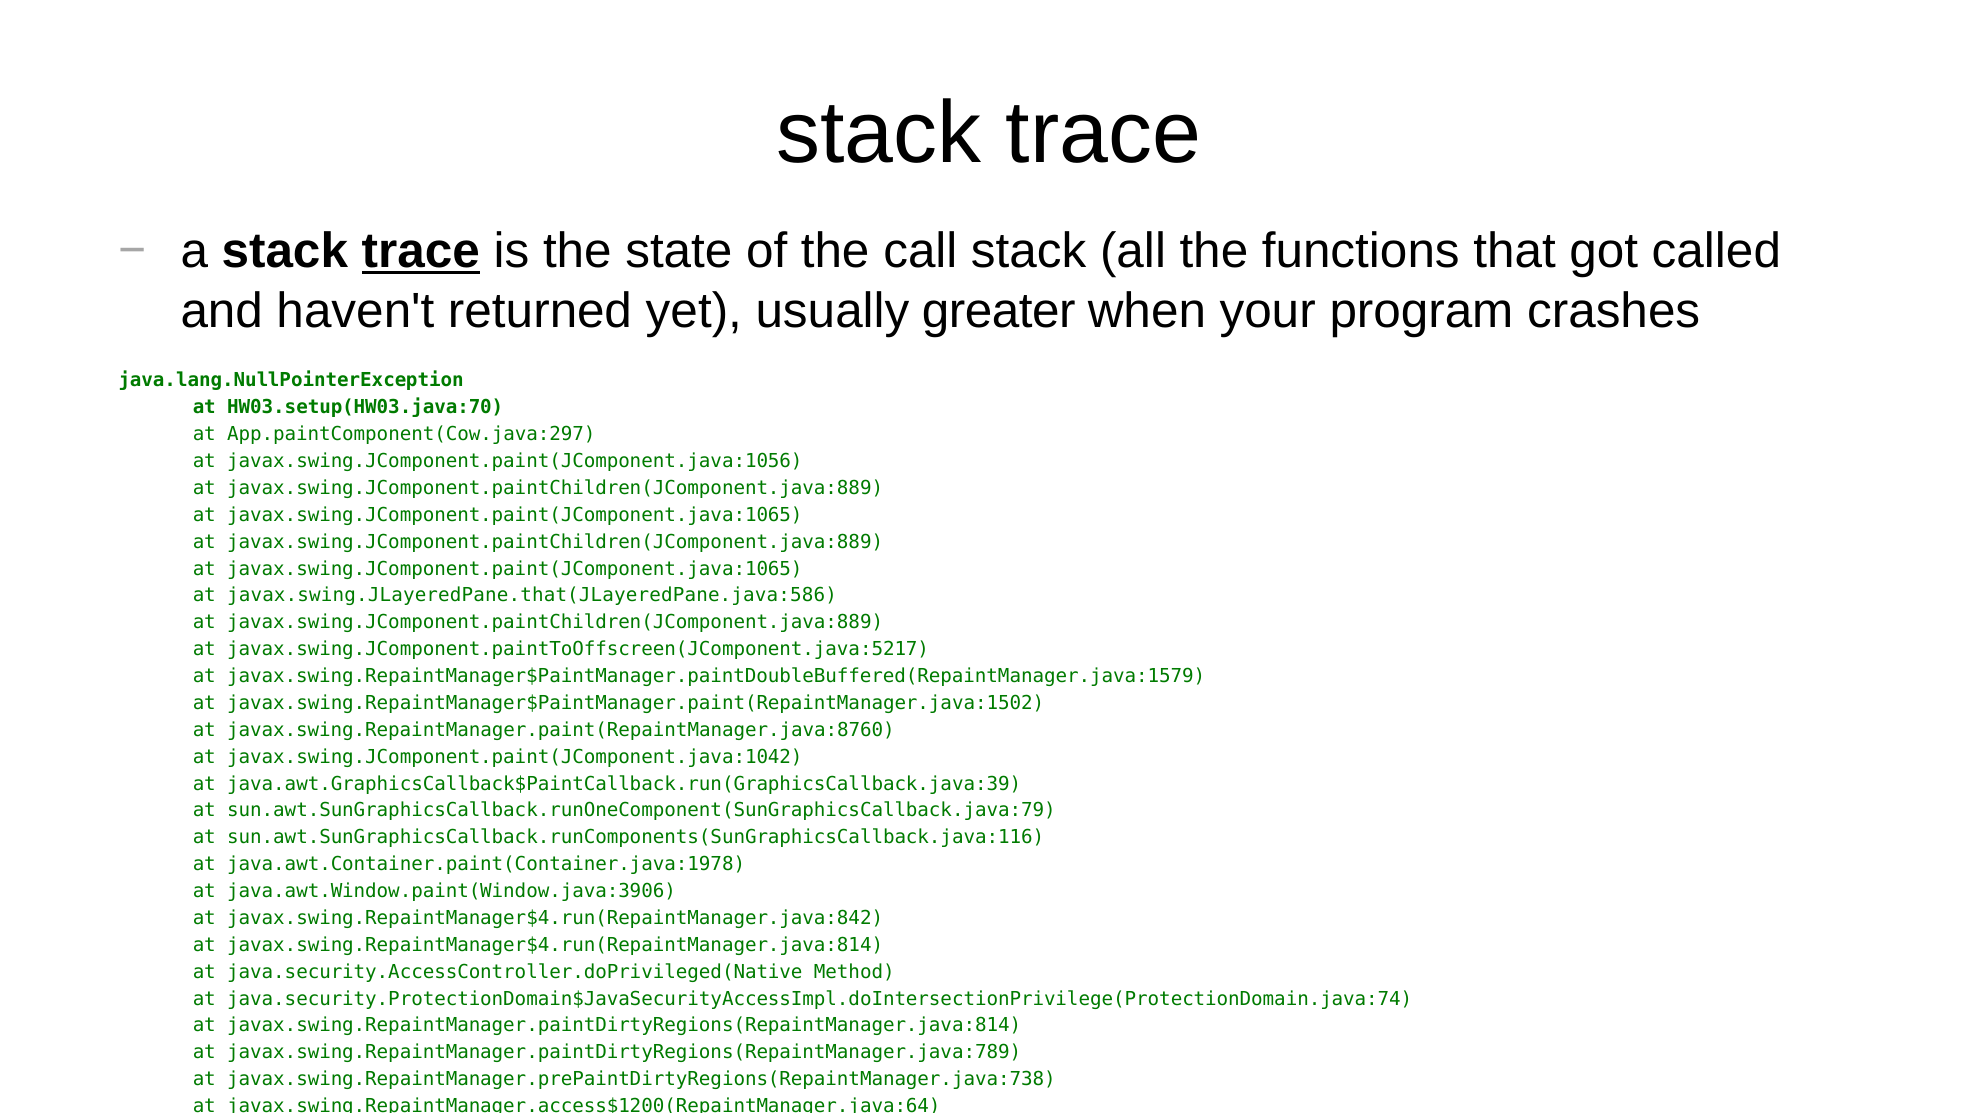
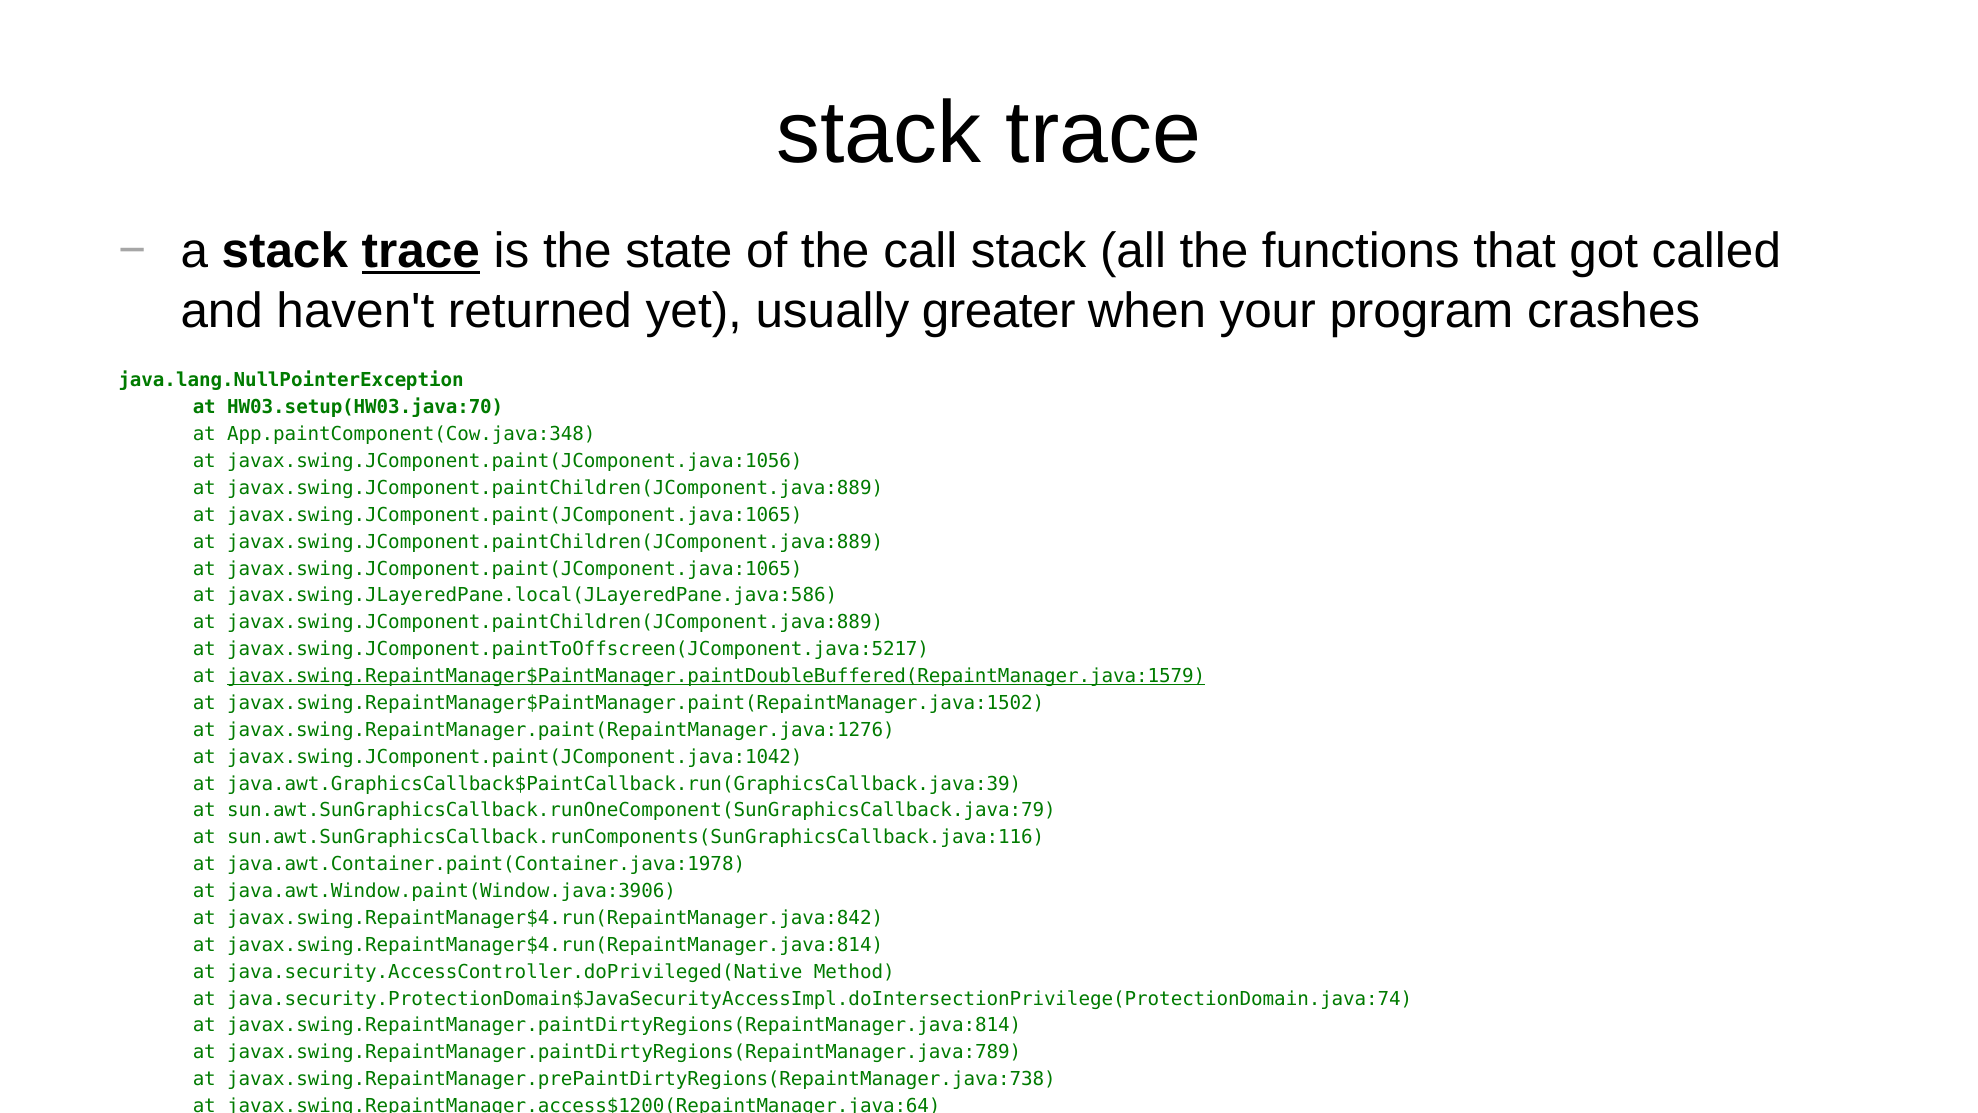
App.paintComponent(Cow.java:297: App.paintComponent(Cow.java:297 -> App.paintComponent(Cow.java:348 (411, 434)
javax.swing.JLayeredPane.that(JLayeredPane.java:586: javax.swing.JLayeredPane.that(JLayeredPane.java:586 -> javax.swing.JLayeredPane.local(JLayeredPane.java:586 (532, 595)
javax.swing.RepaintManager$PaintManager.paintDoubleBuffered(RepaintManager.java:1579 underline: none -> present (716, 676)
javax.swing.RepaintManager.paint(RepaintManager.java:8760: javax.swing.RepaintManager.paint(RepaintManager.java:8760 -> javax.swing.RepaintManager.paint(RepaintManager.java:1276 (561, 730)
